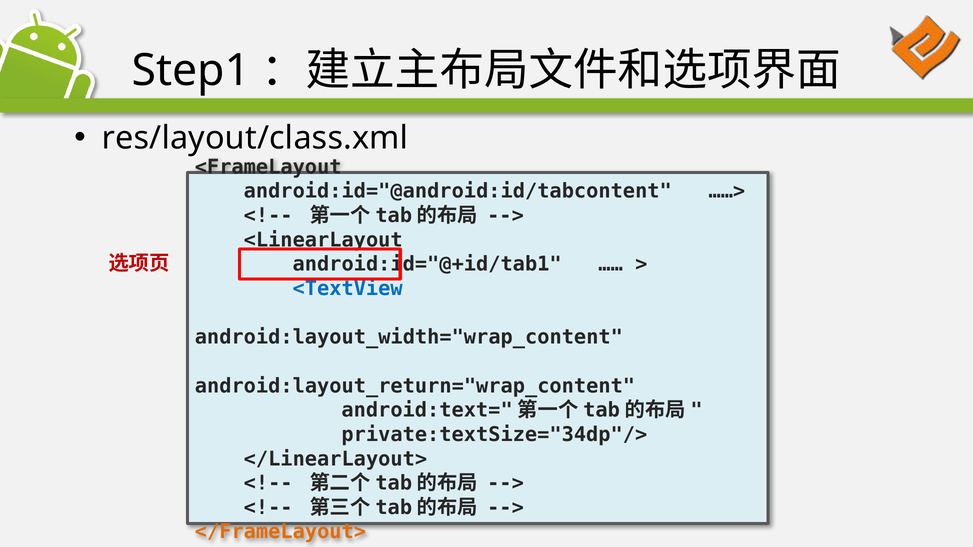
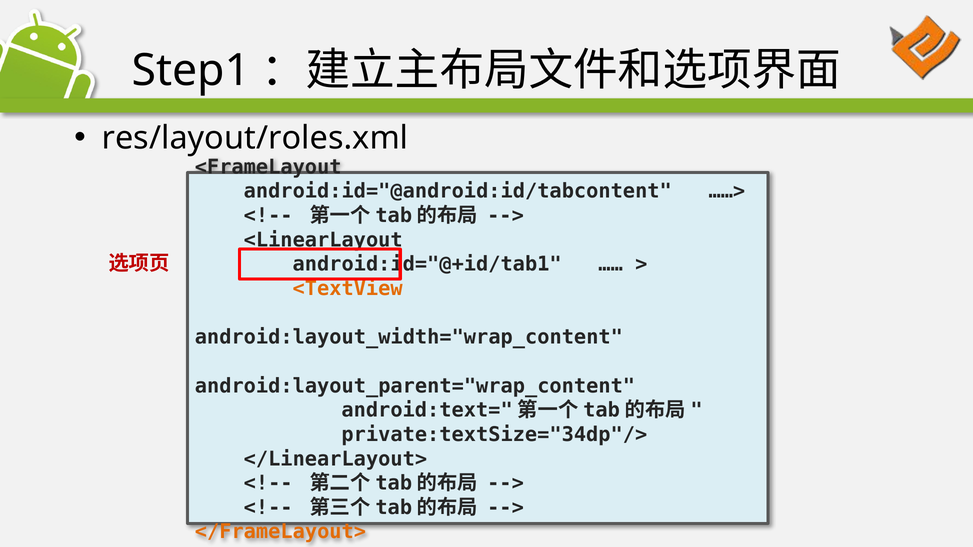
res/layout/class.xml: res/layout/class.xml -> res/layout/roles.xml (255, 138)
<TextView colour: blue -> orange (348, 289)
android:layout_return="wrap_content: android:layout_return="wrap_content -> android:layout_parent="wrap_content (415, 386)
